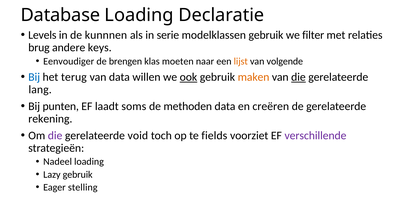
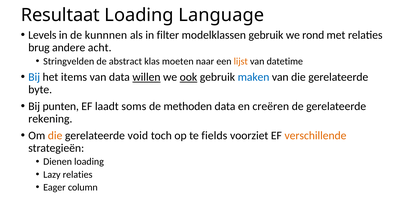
Database: Database -> Resultaat (60, 15)
Declaratie: Declaratie -> Language (221, 15)
serie: serie -> filter (168, 35)
filter: filter -> rond (313, 35)
keys: keys -> acht (100, 48)
Eenvoudiger: Eenvoudiger -> Stringvelden (69, 61)
brengen: brengen -> abstract (125, 61)
volgende: volgende -> datetime (285, 61)
terug: terug -> items (74, 77)
willen underline: none -> present (146, 77)
maken colour: orange -> blue (254, 77)
die underline: present -> none (298, 77)
lang: lang -> byte (40, 90)
die colour: purple -> orange (55, 135)
verschillende colour: purple -> orange (315, 135)
Nadeel: Nadeel -> Dienen (58, 162)
Lazy gebruik: gebruik -> relaties (78, 174)
stelling: stelling -> column (83, 187)
